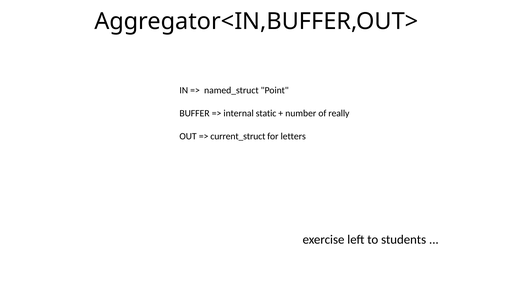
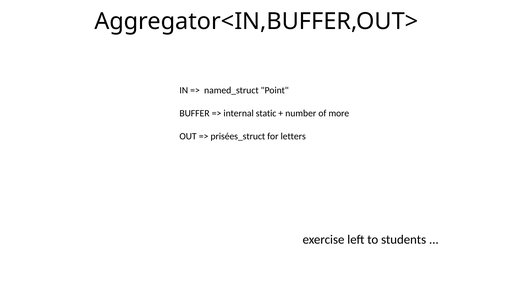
really: really -> more (339, 114)
current_struct: current_struct -> prisées_struct (238, 137)
